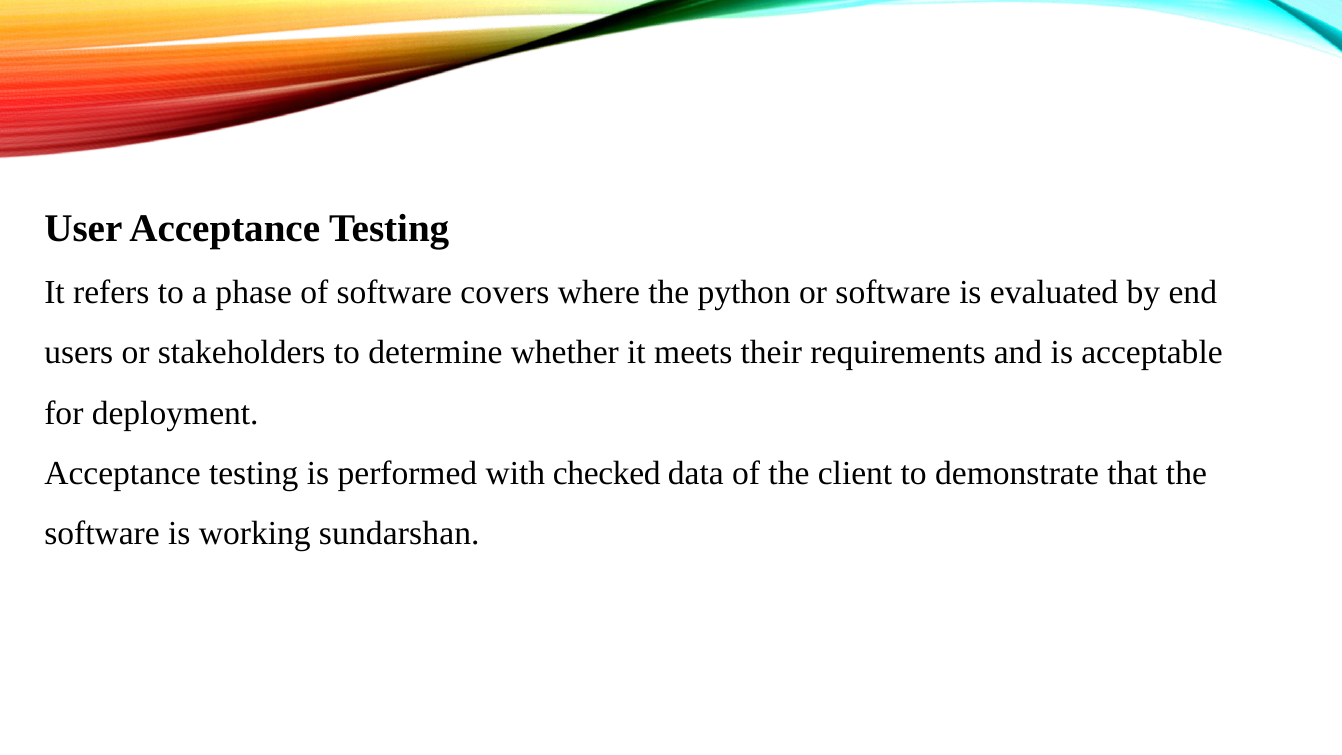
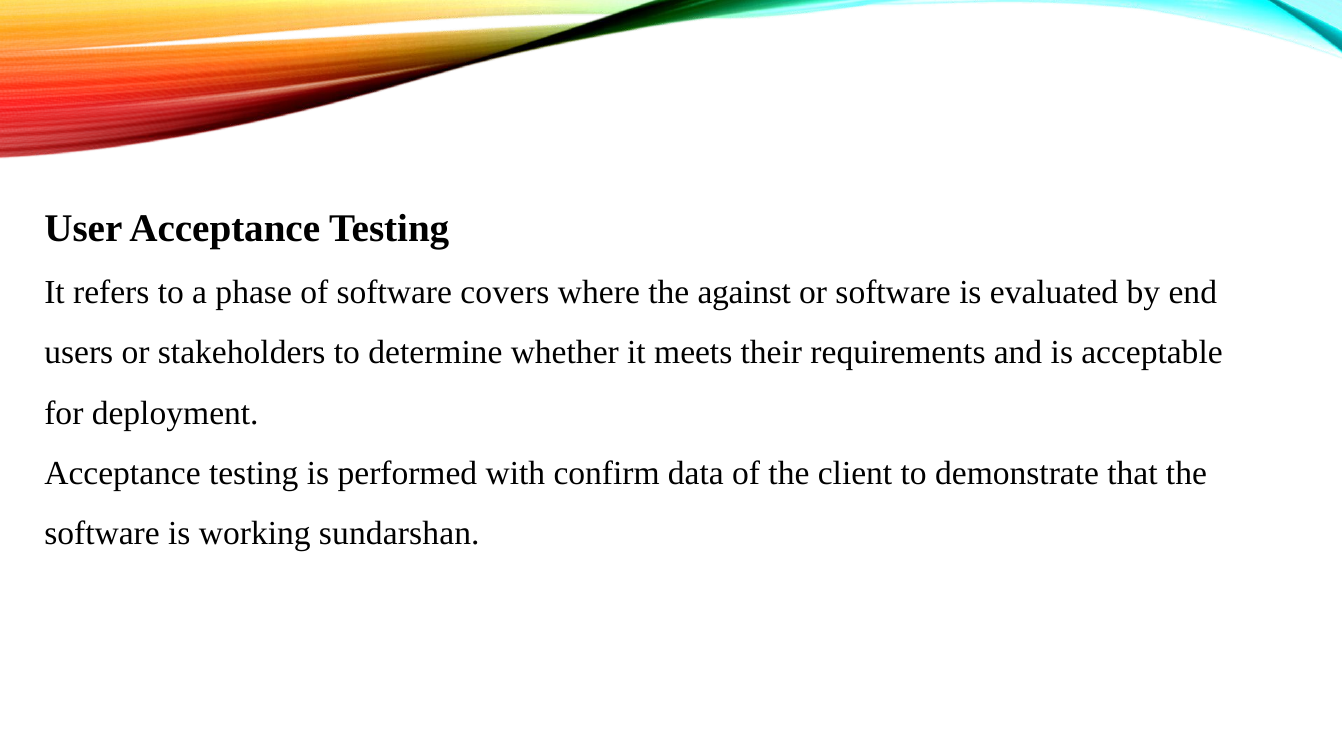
python: python -> against (744, 292)
checked: checked -> confirm (607, 473)
